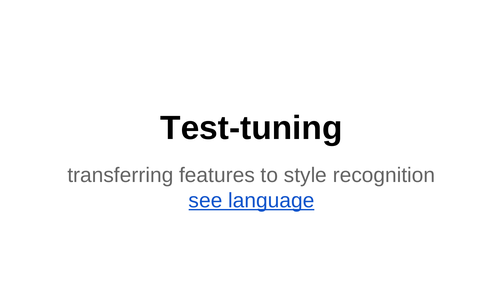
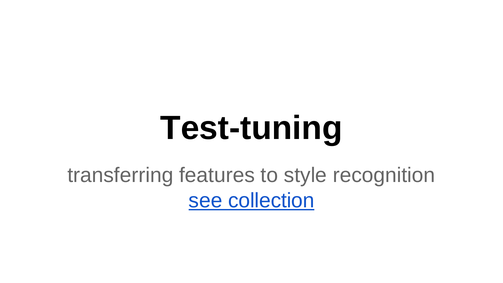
language: language -> collection (271, 200)
